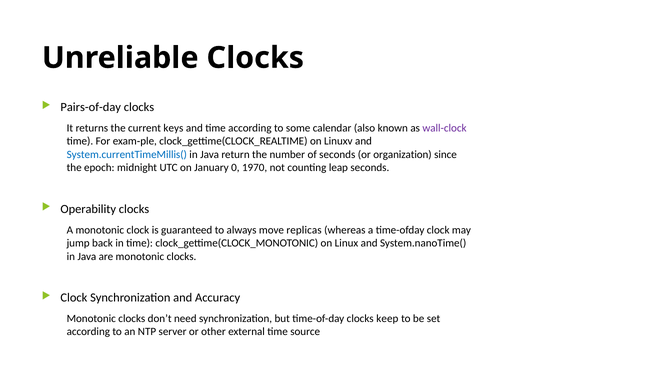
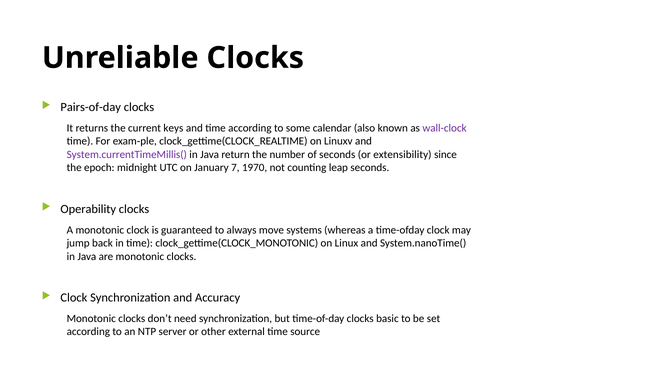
System.currentTimeMillis( colour: blue -> purple (127, 155)
organization: organization -> extensibility (402, 155)
0: 0 -> 7 (235, 168)
replicas: replicas -> systems (304, 230)
keep: keep -> basic (387, 319)
